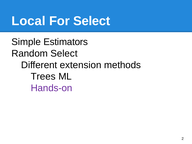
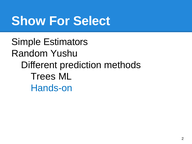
Local: Local -> Show (29, 21)
Random Select: Select -> Yushu (64, 53)
extension: extension -> prediction (81, 65)
Hands-on colour: purple -> blue (52, 88)
